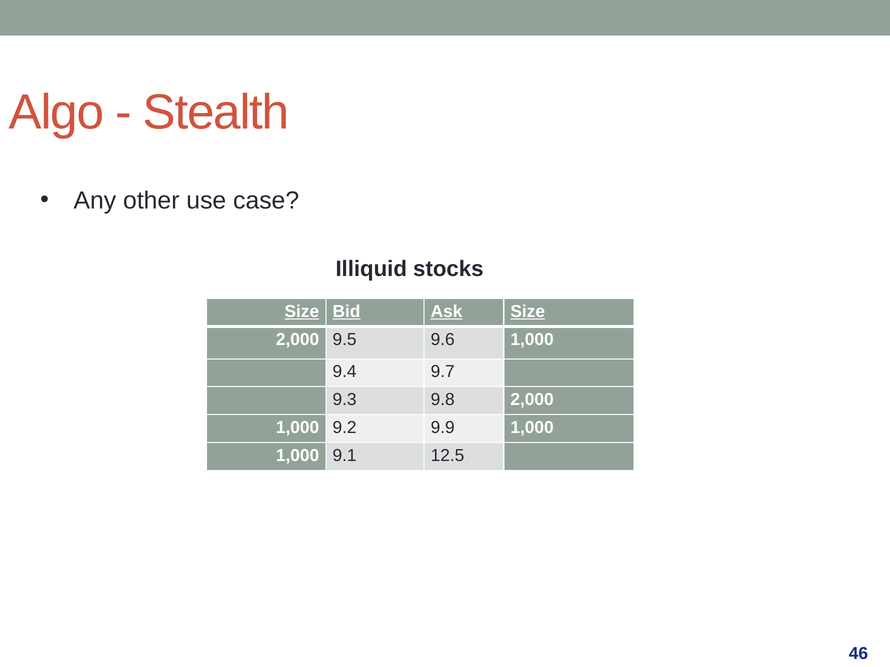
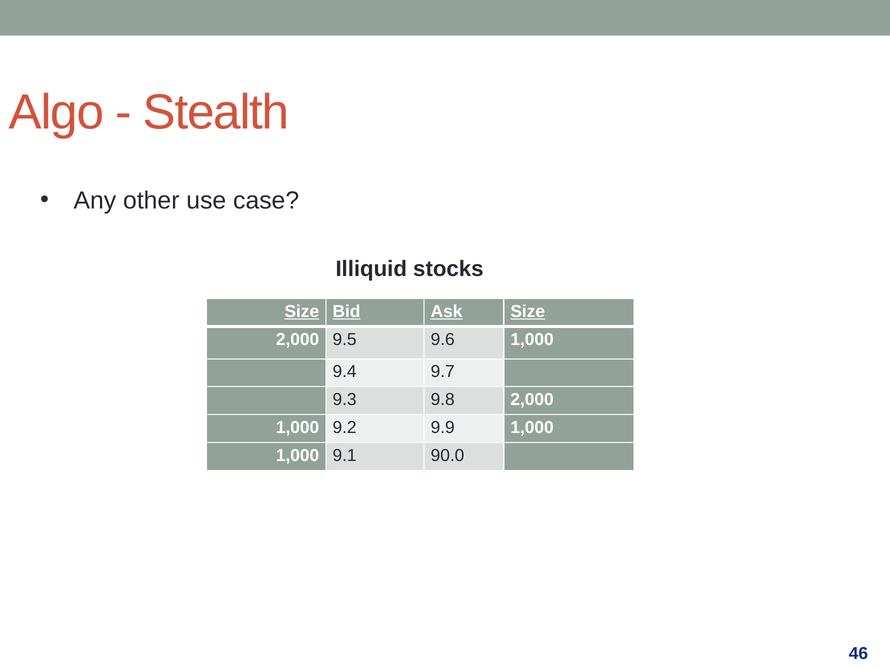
12.5: 12.5 -> 90.0 (448, 456)
